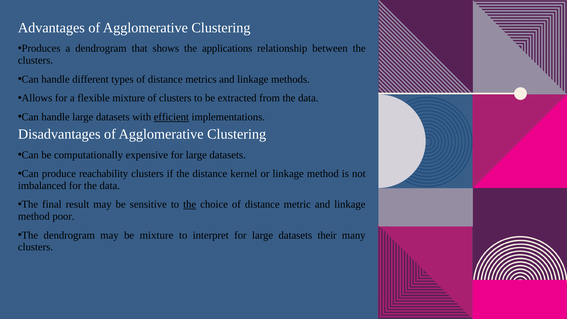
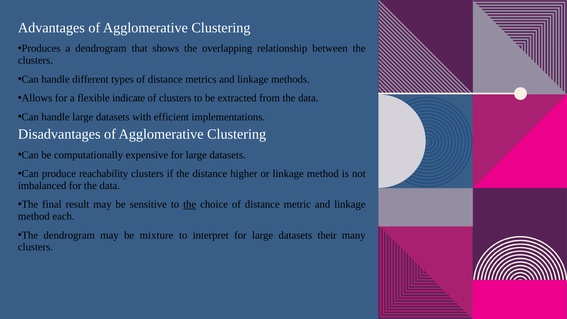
applications: applications -> overlapping (227, 48)
flexible mixture: mixture -> indicate (129, 98)
efficient underline: present -> none (171, 117)
kernel: kernel -> higher (244, 174)
poor: poor -> each (64, 216)
